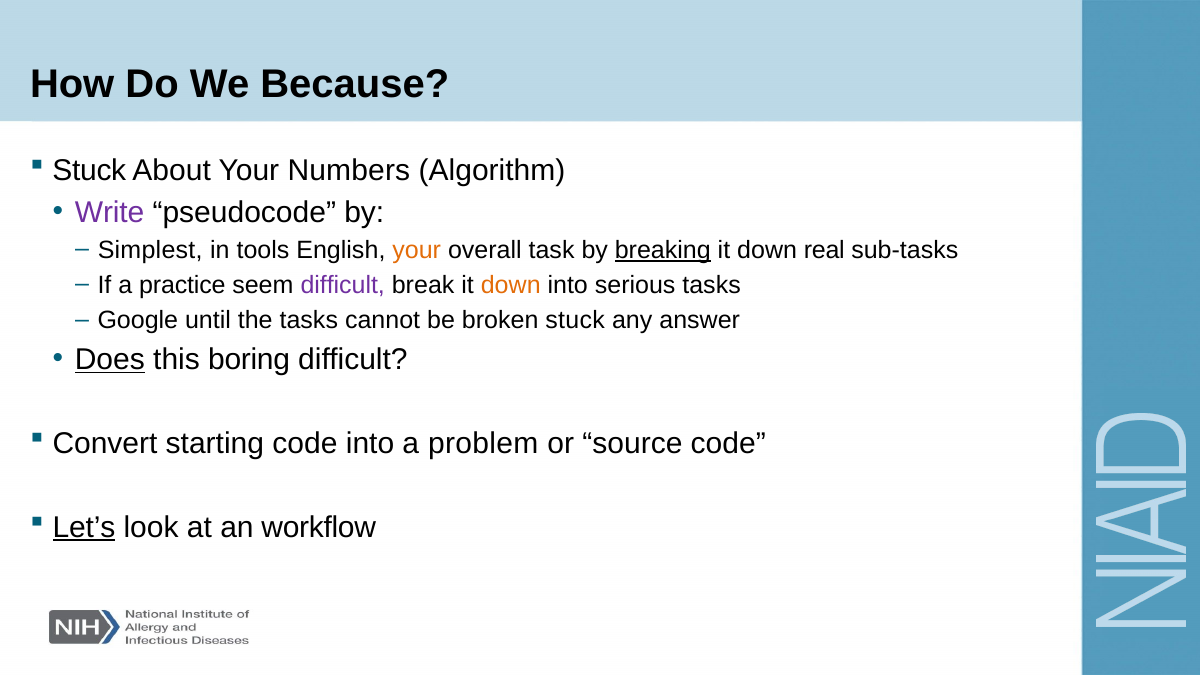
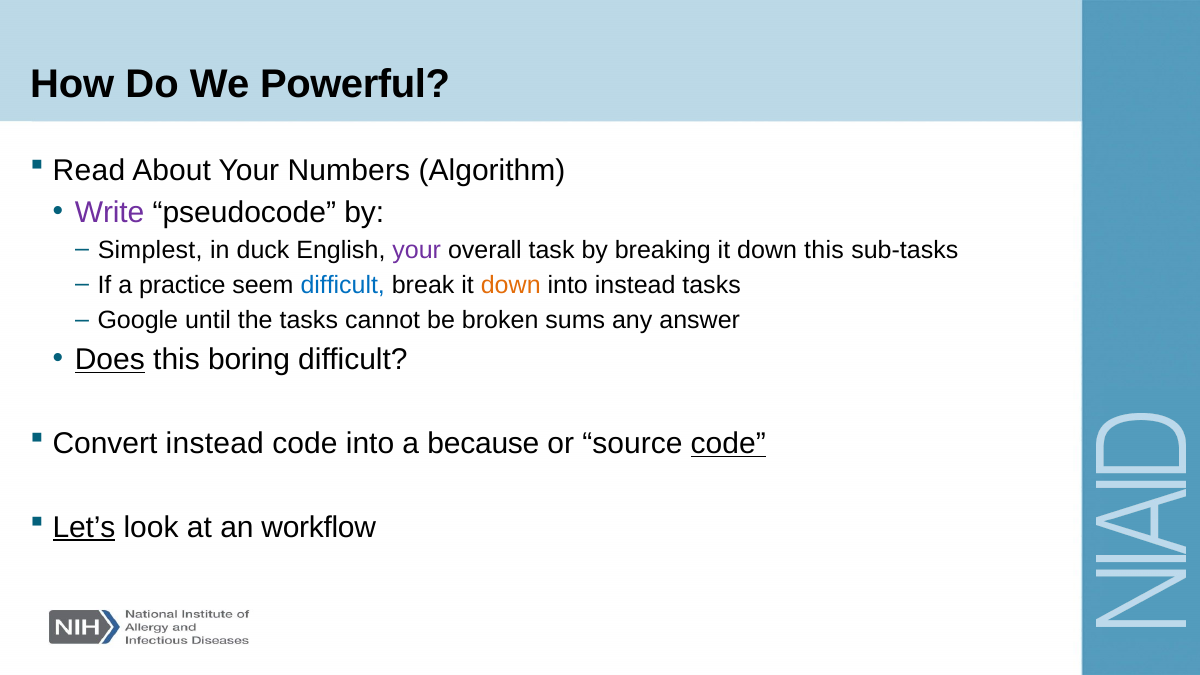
Because: Because -> Powerful (355, 84)
Stuck: Stuck -> Read (89, 170)
tools: tools -> duck (263, 250)
your colour: orange -> purple (417, 250)
breaking underline: present -> none (663, 250)
down real: real -> this (824, 250)
difficult colour: purple -> blue (343, 285)
into serious: serious -> instead (635, 285)
broken stuck: stuck -> sums (575, 320)
Convert starting: starting -> instead (215, 443)
problem: problem -> because (483, 443)
code underline: none -> present (728, 443)
